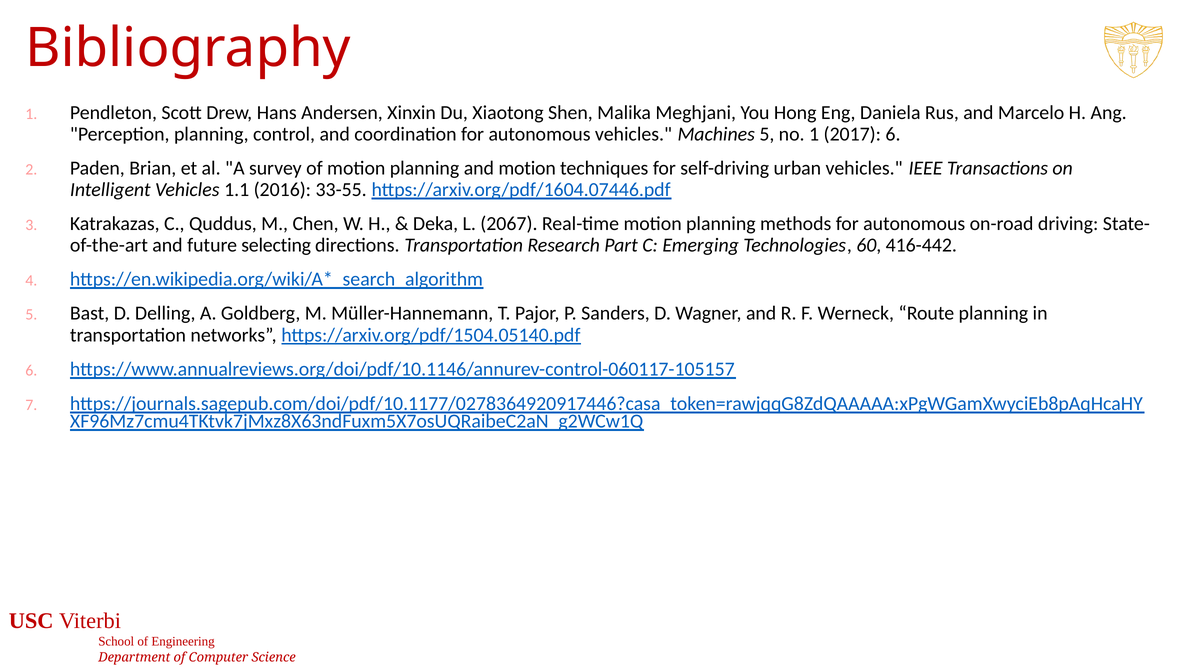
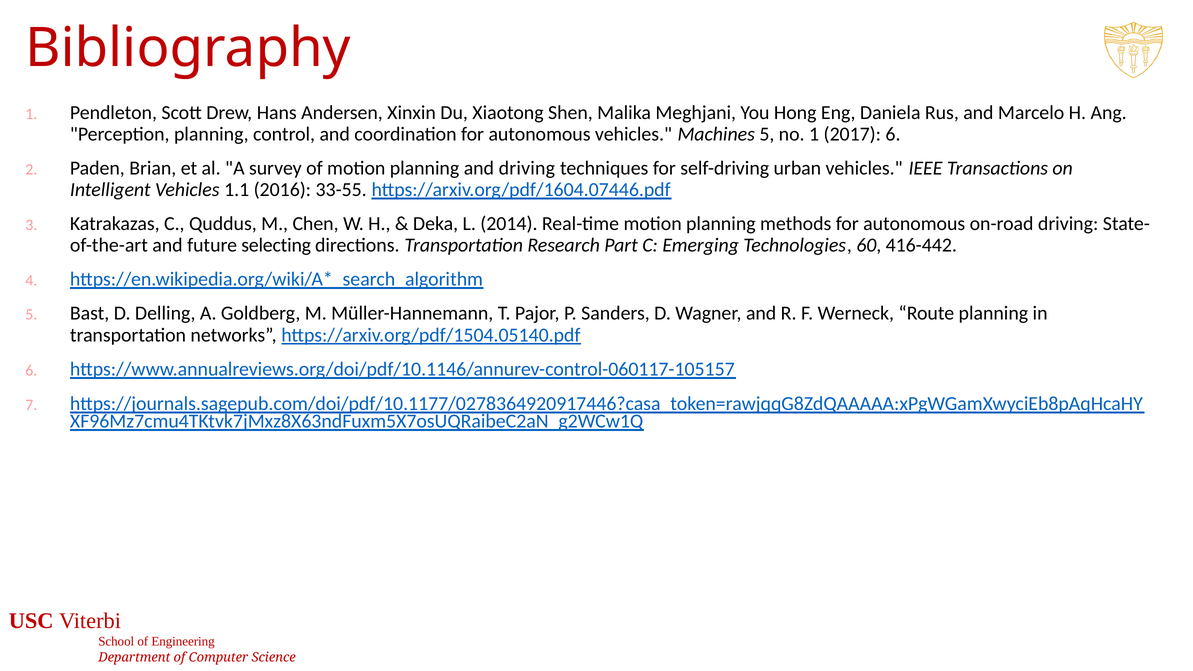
and motion: motion -> driving (527, 168)
2067: 2067 -> 2014 (509, 224)
